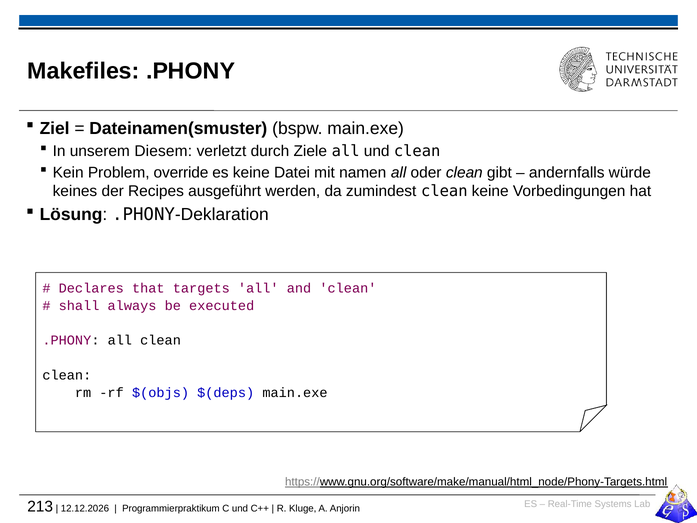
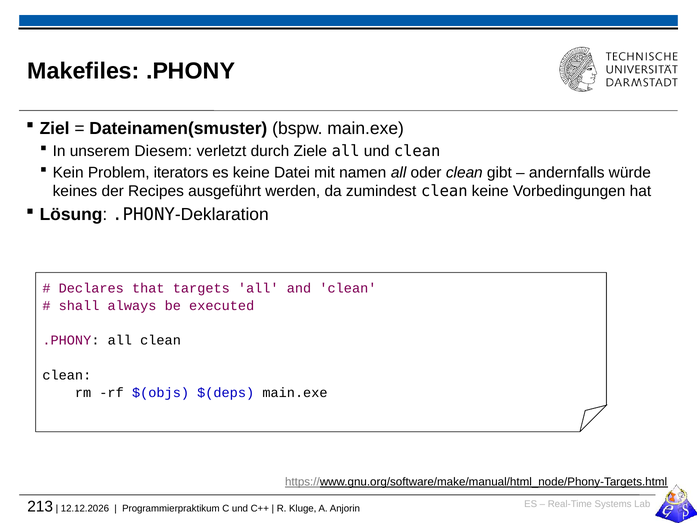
override: override -> iterators (181, 173)
